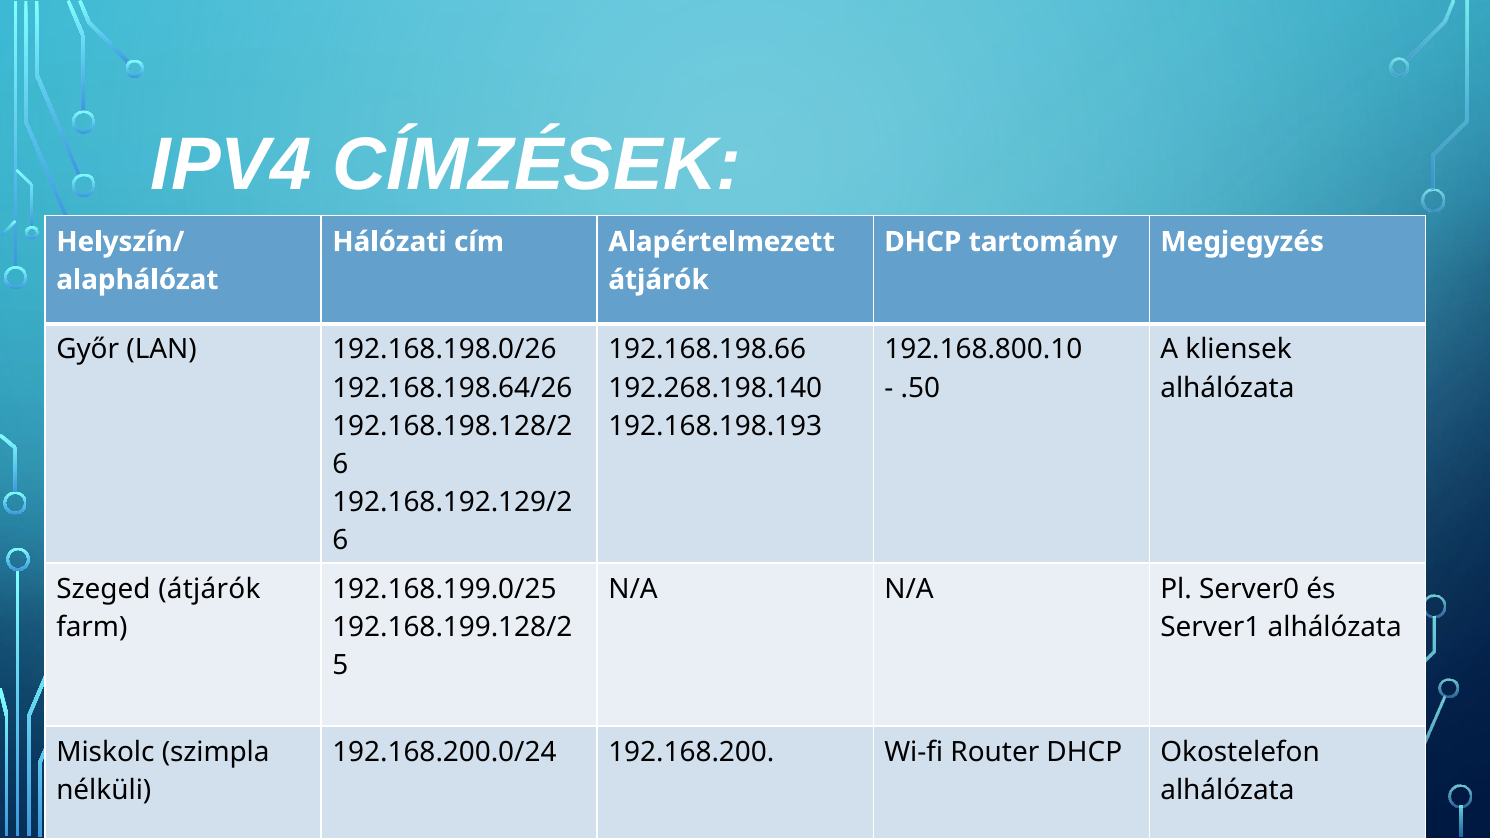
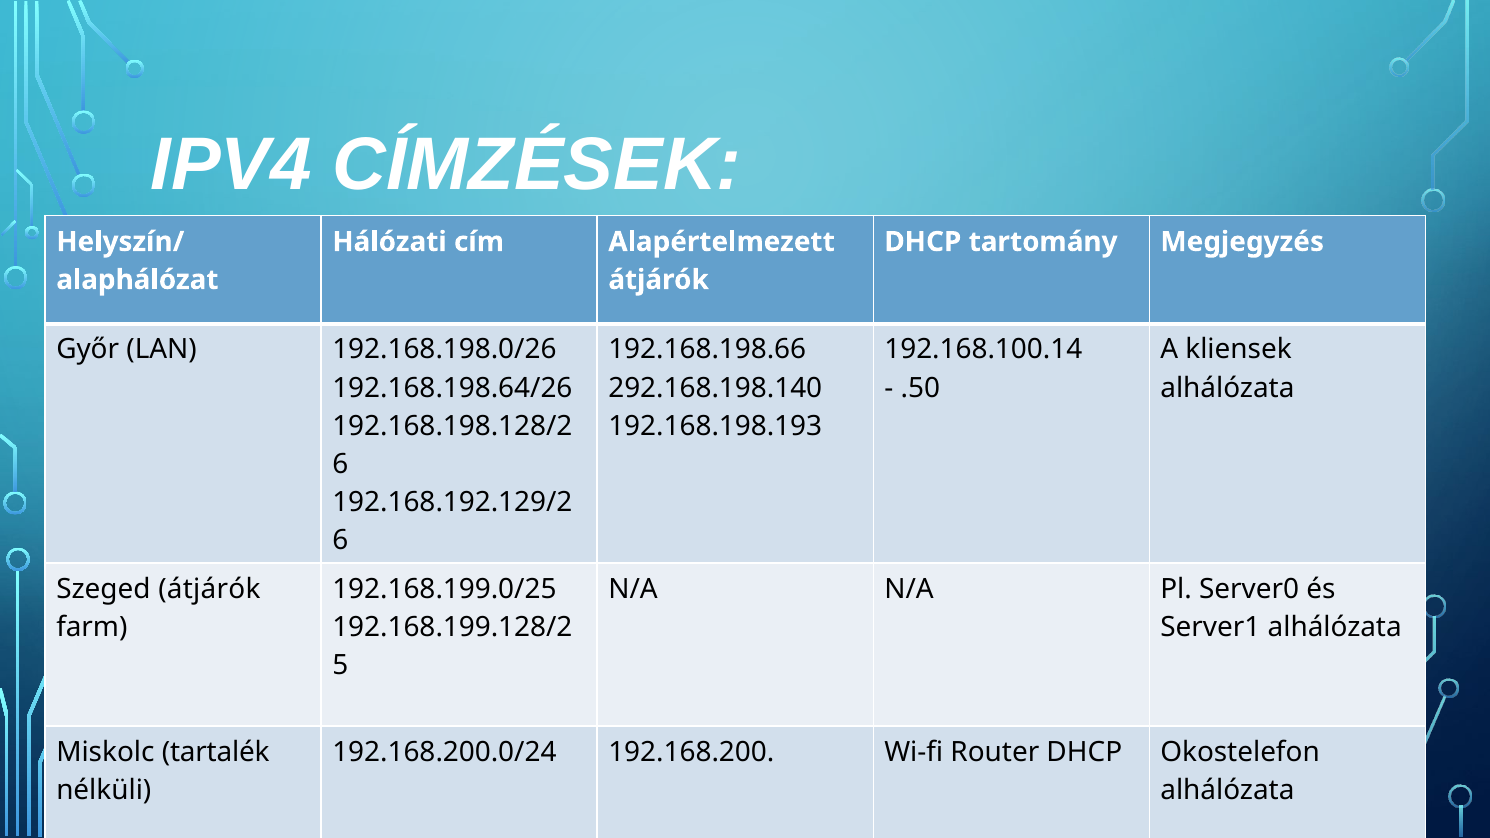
192.168.800.10: 192.168.800.10 -> 192.168.100.14 (983, 350)
192.268.198.140: 192.268.198.140 -> 292.168.198.140 (715, 388)
szimpla: szimpla -> tartalék (216, 752)
